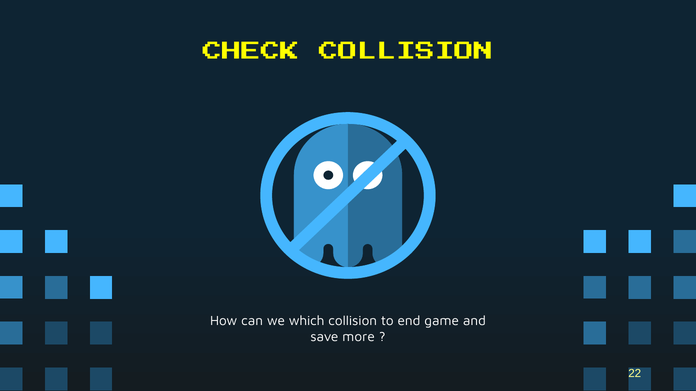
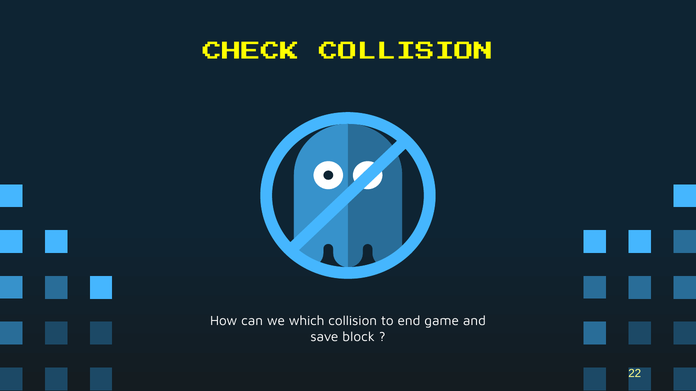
more: more -> block (359, 337)
